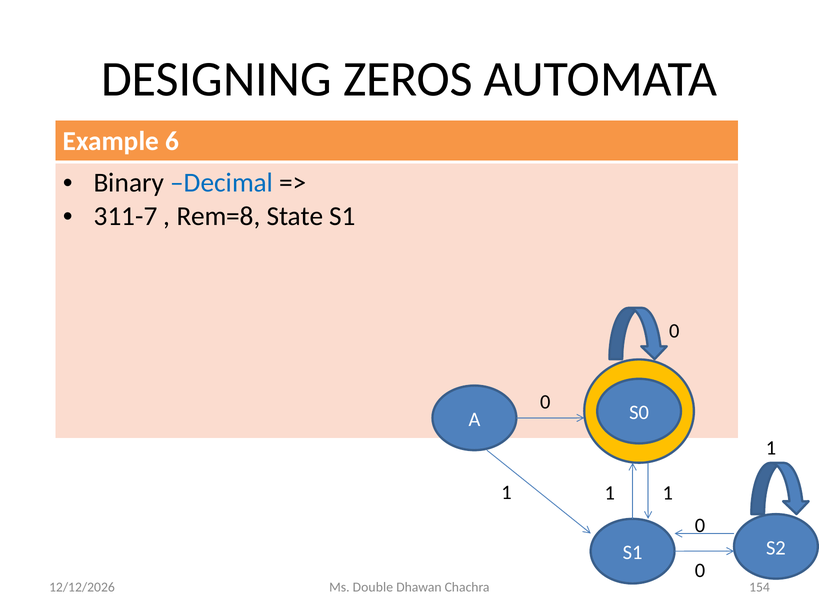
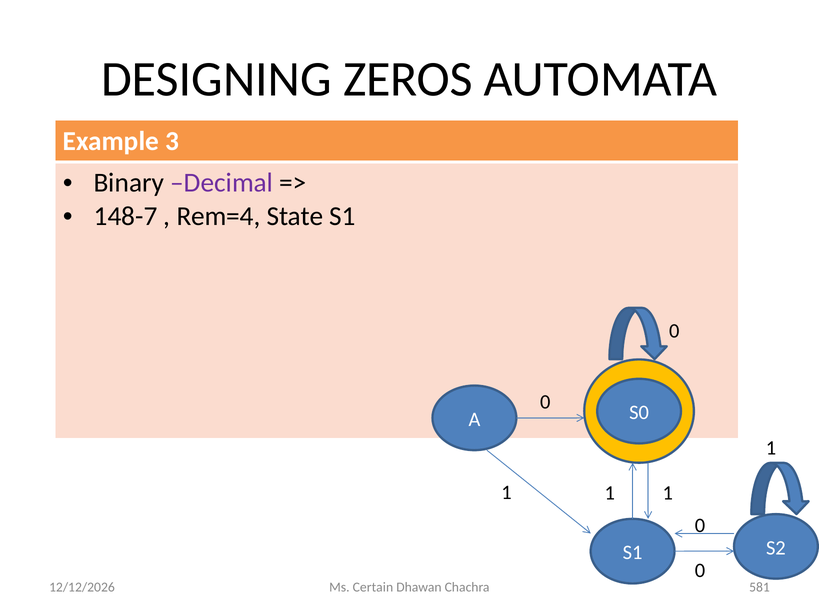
6: 6 -> 3 (172, 141)
Decimal colour: blue -> purple (222, 183)
311-7: 311-7 -> 148-7 (126, 216)
Rem=8: Rem=8 -> Rem=4 (218, 216)
Double: Double -> Certain (373, 586)
154: 154 -> 581 (759, 586)
